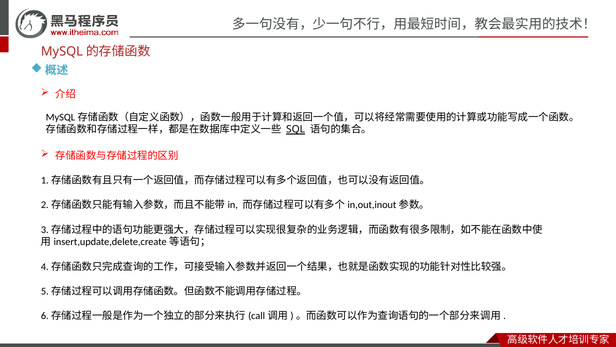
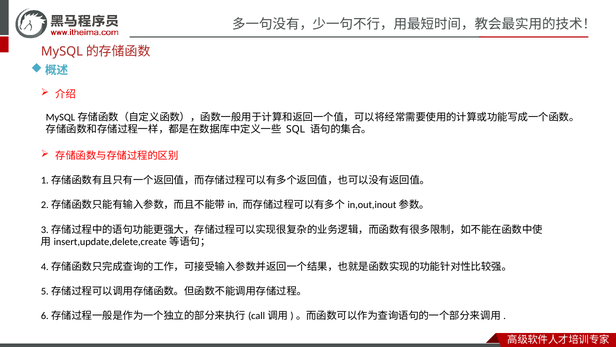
SQL underline: present -> none (296, 129)
